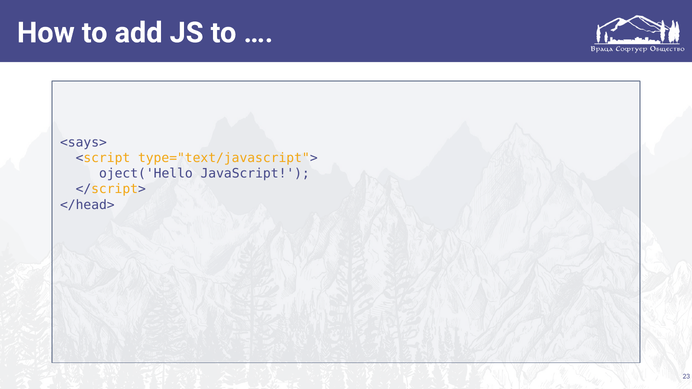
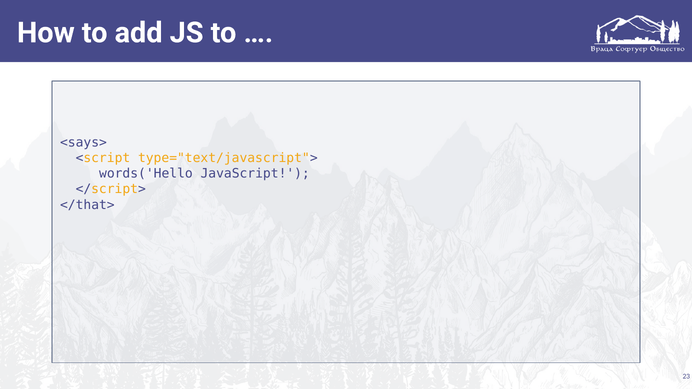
oject('Hello: oject('Hello -> words('Hello (146, 174)
</head>: </head> -> </that> (87, 205)
